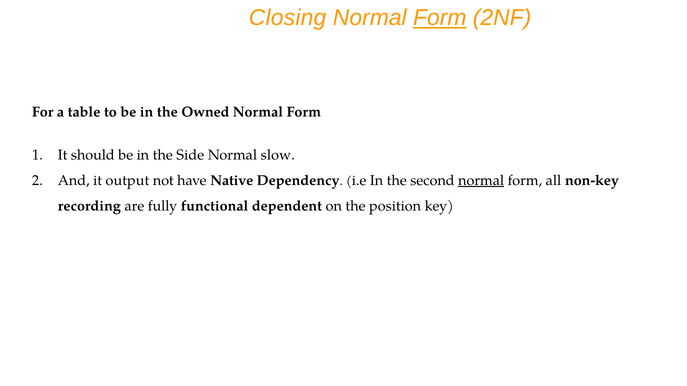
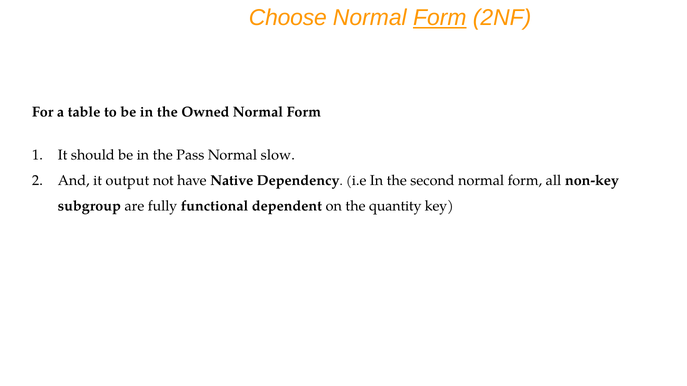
Closing: Closing -> Choose (288, 18)
Side: Side -> Pass (190, 155)
normal underline: present -> none (481, 181)
recording: recording -> subgroup (89, 206)
position: position -> quantity (395, 206)
